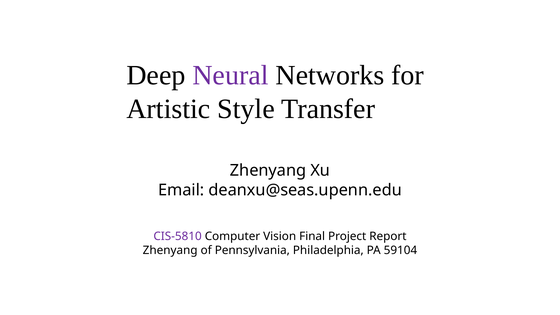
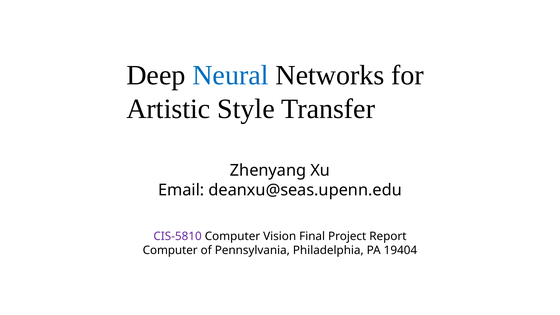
Neural colour: purple -> blue (230, 75)
Zhenyang: Zhenyang -> Computer (170, 250)
59104: 59104 -> 19404 (400, 250)
